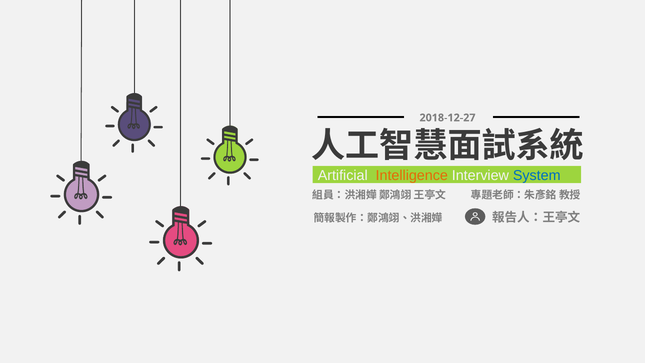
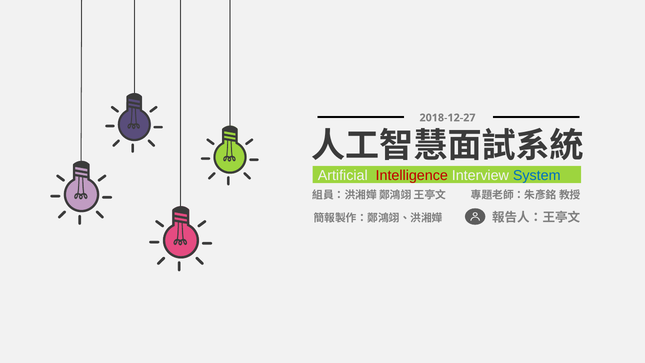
Intelligence colour: orange -> red (412, 175)
